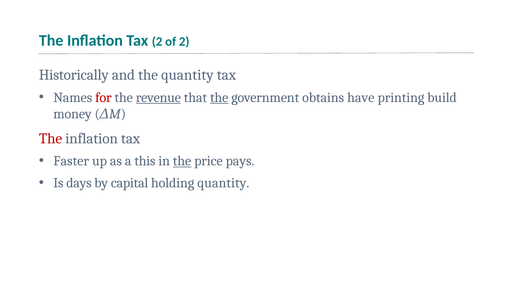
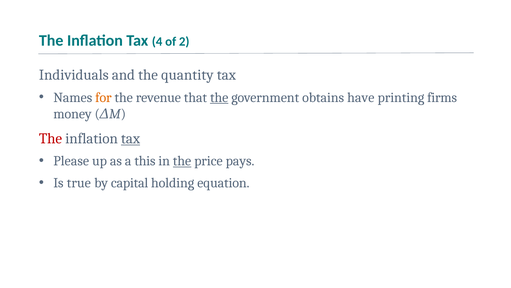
Tax 2: 2 -> 4 (157, 42)
Historically: Historically -> Individuals (74, 75)
for colour: red -> orange (103, 97)
revenue underline: present -> none (158, 97)
build: build -> firms (442, 97)
tax underline: none -> present (131, 138)
Faster: Faster -> Please (71, 161)
days: days -> true (79, 183)
holding quantity: quantity -> equation (223, 183)
